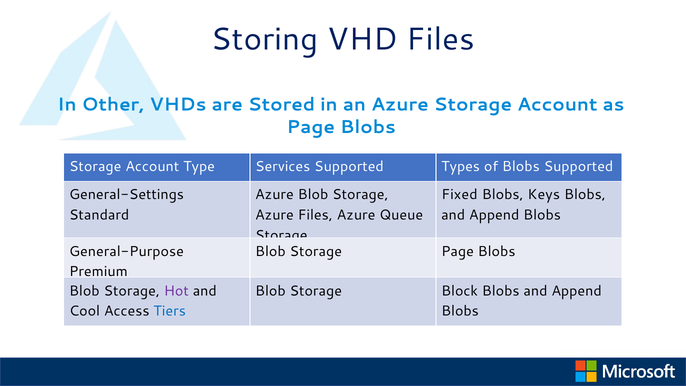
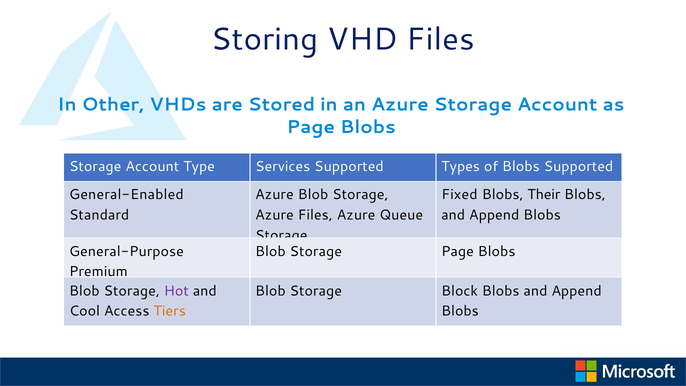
General-Settings: General-Settings -> General-Enabled (126, 195)
Keys: Keys -> Their (544, 195)
Tiers colour: blue -> orange (170, 311)
